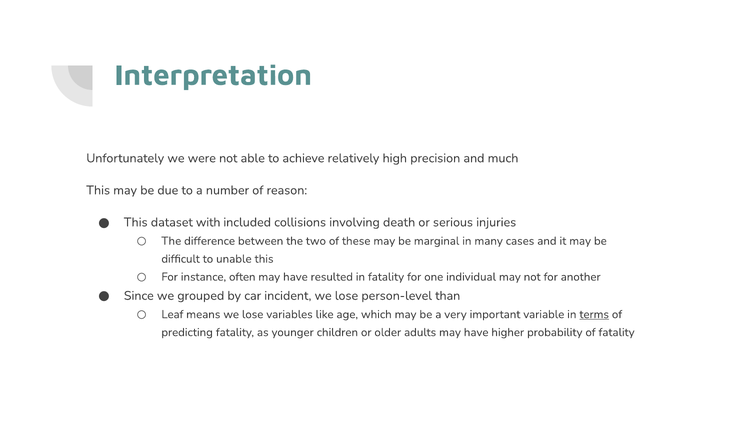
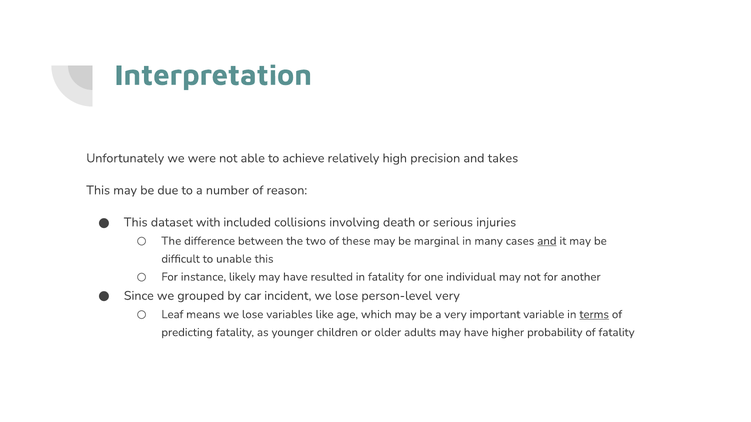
much: much -> takes (503, 158)
and underline: none -> present (547, 241)
often: often -> likely (242, 277)
person-level than: than -> very (448, 296)
